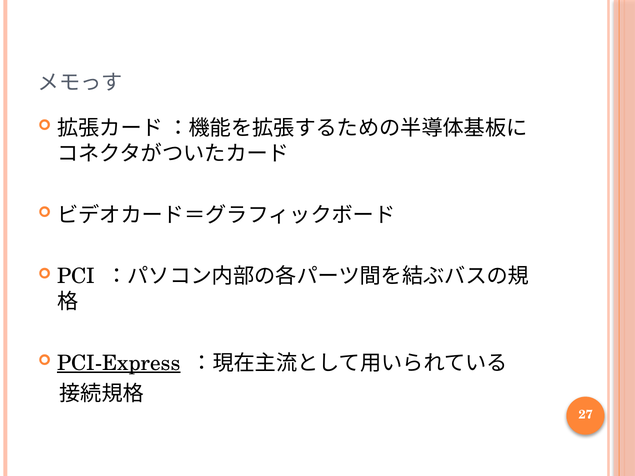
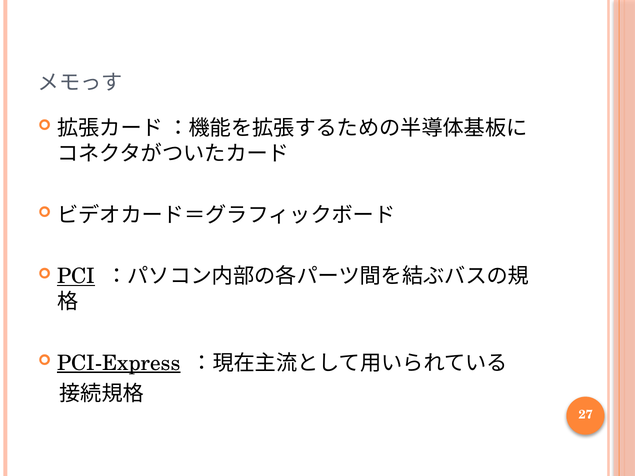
PCI underline: none -> present (76, 277)
